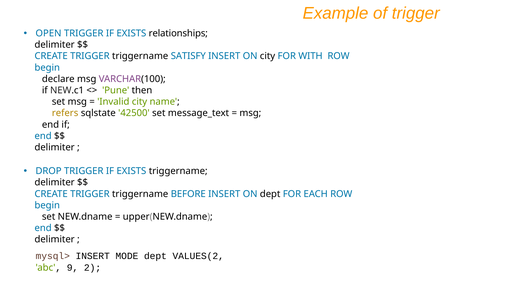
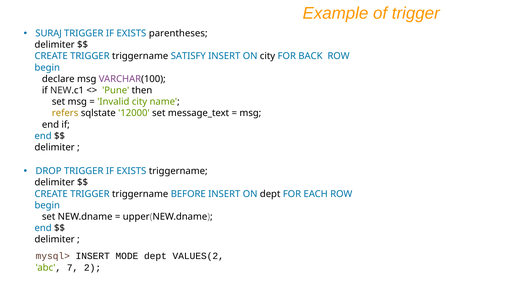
OPEN: OPEN -> SURAJ (49, 33)
relationships: relationships -> parentheses (178, 33)
WITH: WITH -> BACK (310, 56)
42500: 42500 -> 12000 (134, 113)
9: 9 -> 7 (73, 268)
